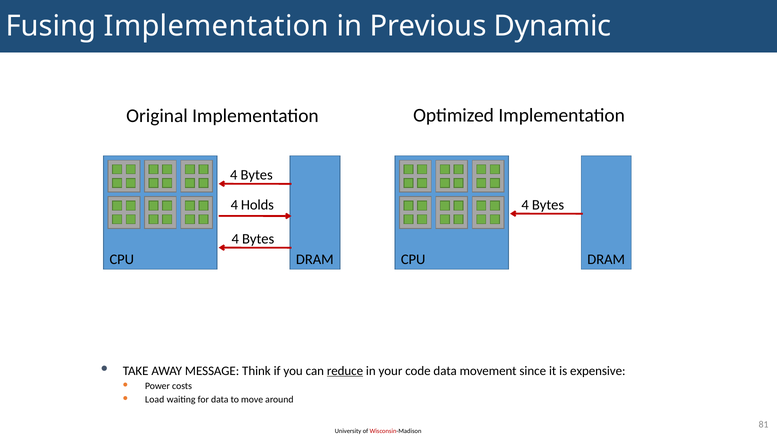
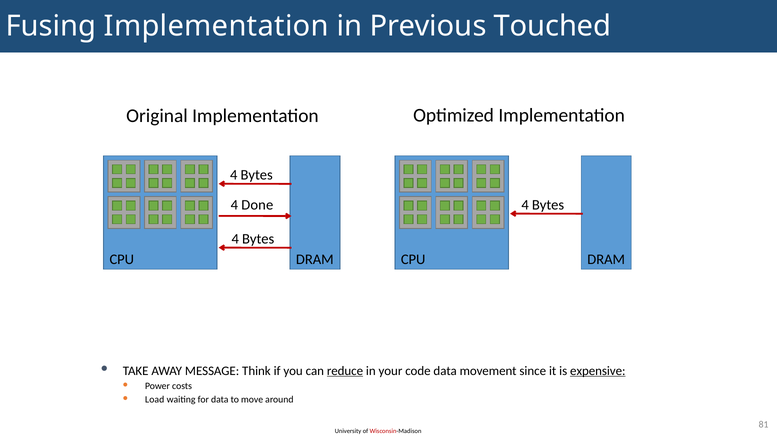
Dynamic: Dynamic -> Touched (553, 26)
Holds: Holds -> Done (257, 205)
expensive underline: none -> present (598, 371)
